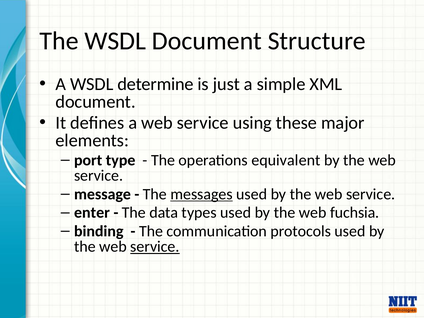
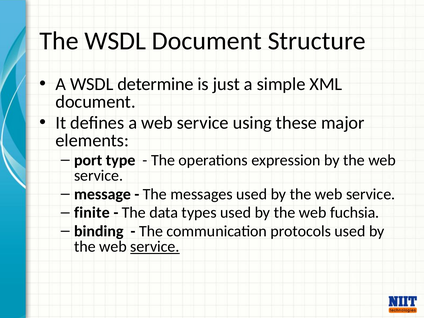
equivalent: equivalent -> expression (286, 160)
messages underline: present -> none (202, 194)
enter: enter -> finite (92, 213)
